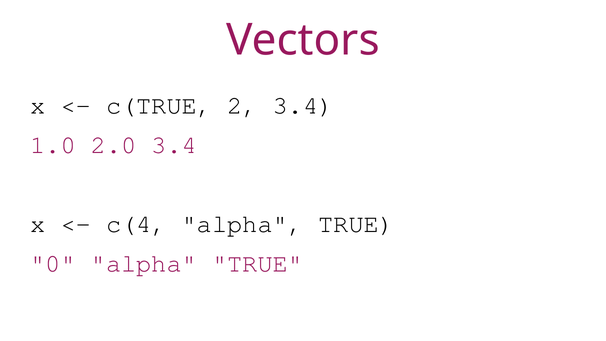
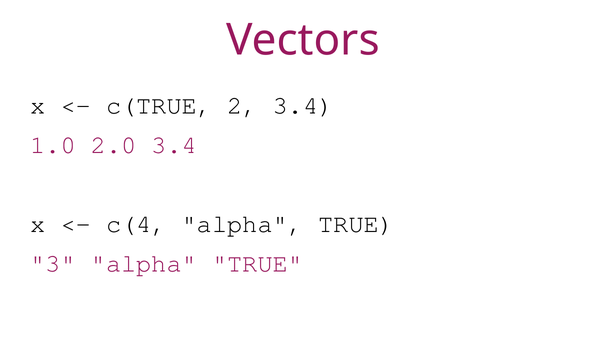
0: 0 -> 3 (53, 263)
